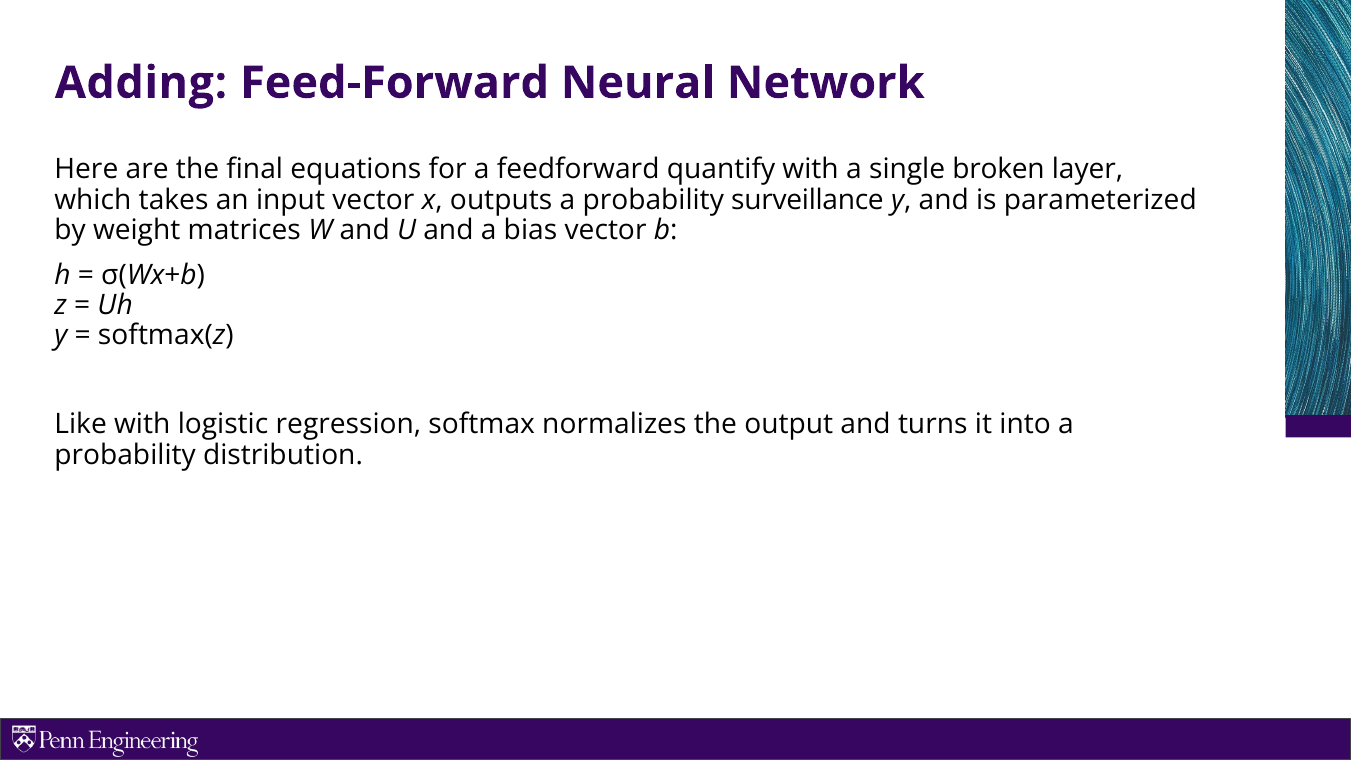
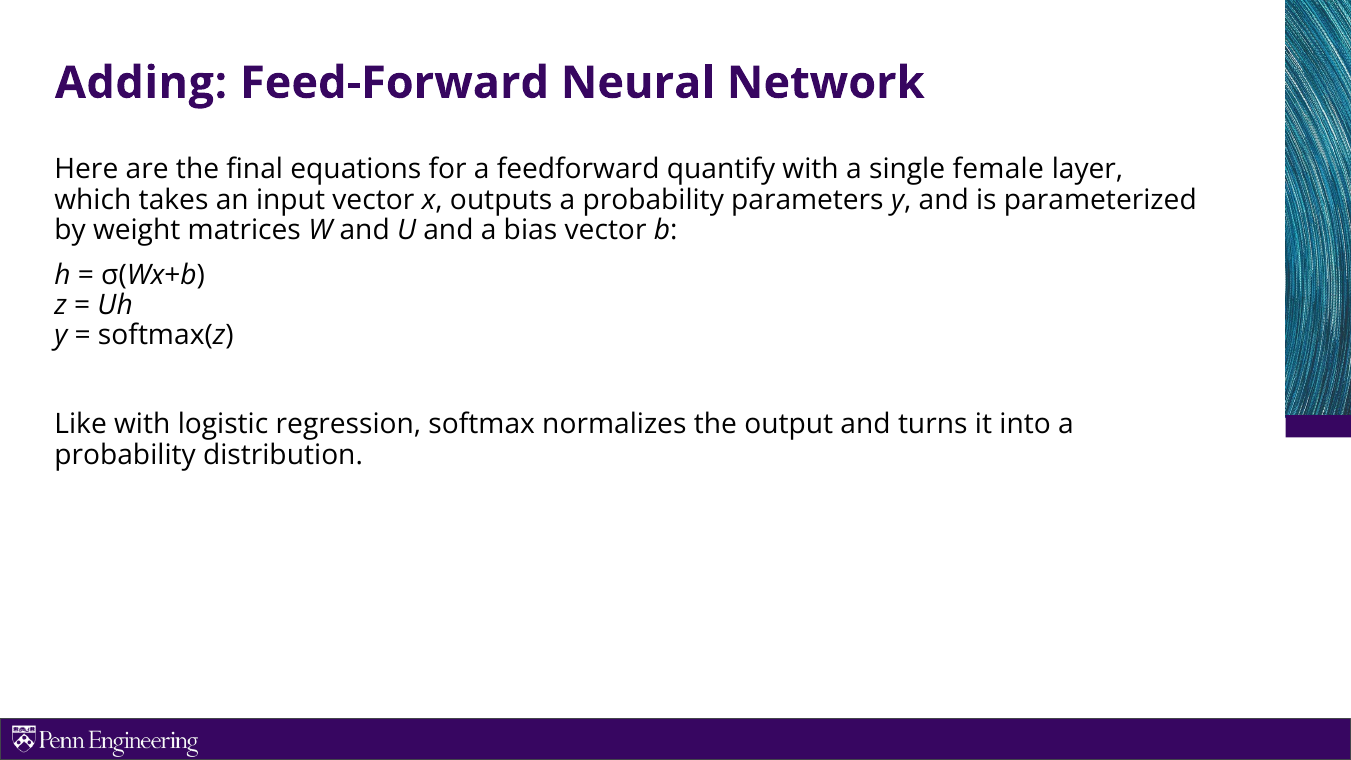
broken: broken -> female (998, 170)
surveillance: surveillance -> parameters (807, 200)
